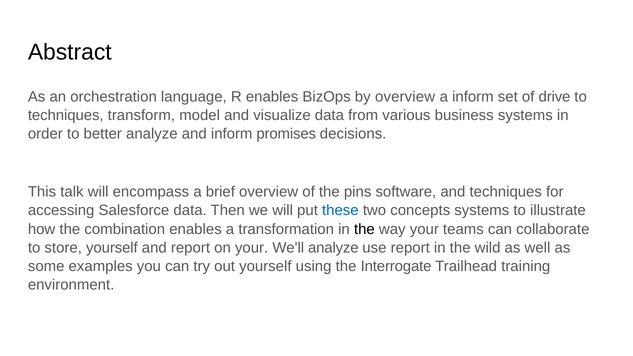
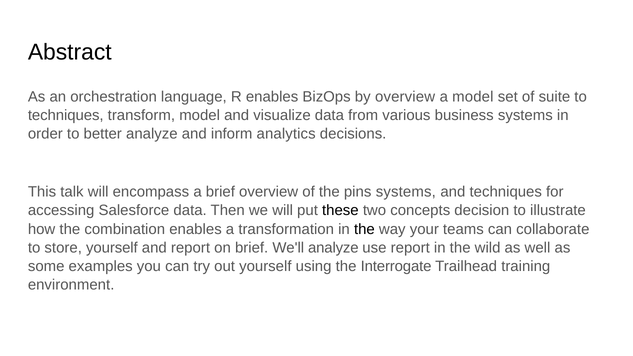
a inform: inform -> model (473, 97)
drive: drive -> suite (554, 97)
promises: promises -> analytics (286, 134)
pins software: software -> systems (406, 192)
these colour: blue -> black (340, 211)
concepts systems: systems -> decision (482, 211)
on your: your -> brief (252, 248)
